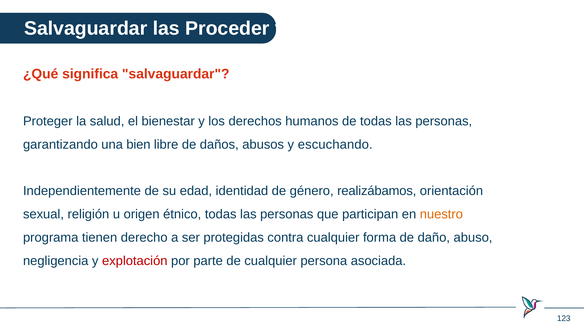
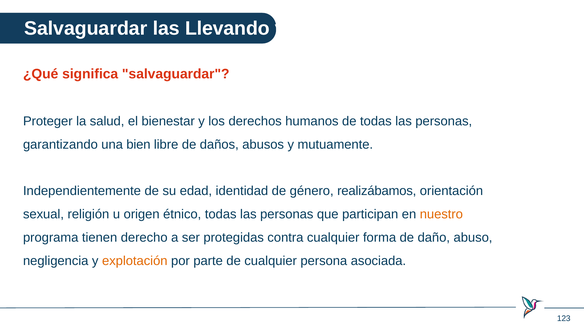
Proceder: Proceder -> Llevando (227, 29)
escuchando: escuchando -> mutuamente (335, 145)
explotación colour: red -> orange (135, 261)
